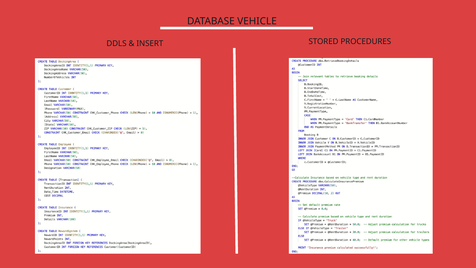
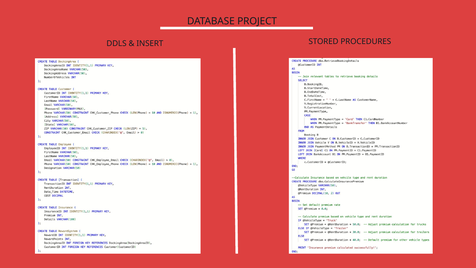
VEHICLE: VEHICLE -> PROJECT (257, 21)
